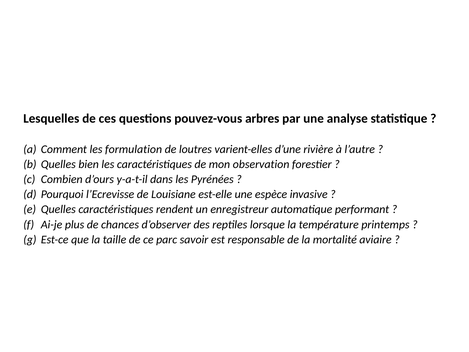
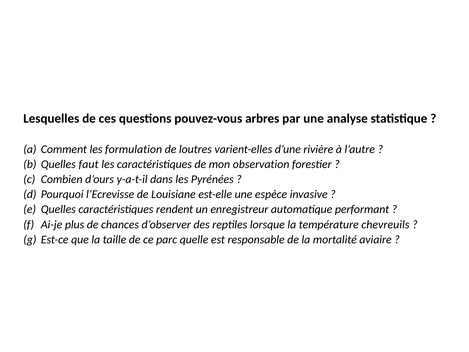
bien: bien -> faut (89, 164)
printemps: printemps -> chevreuils (385, 224)
savoir: savoir -> quelle (194, 239)
